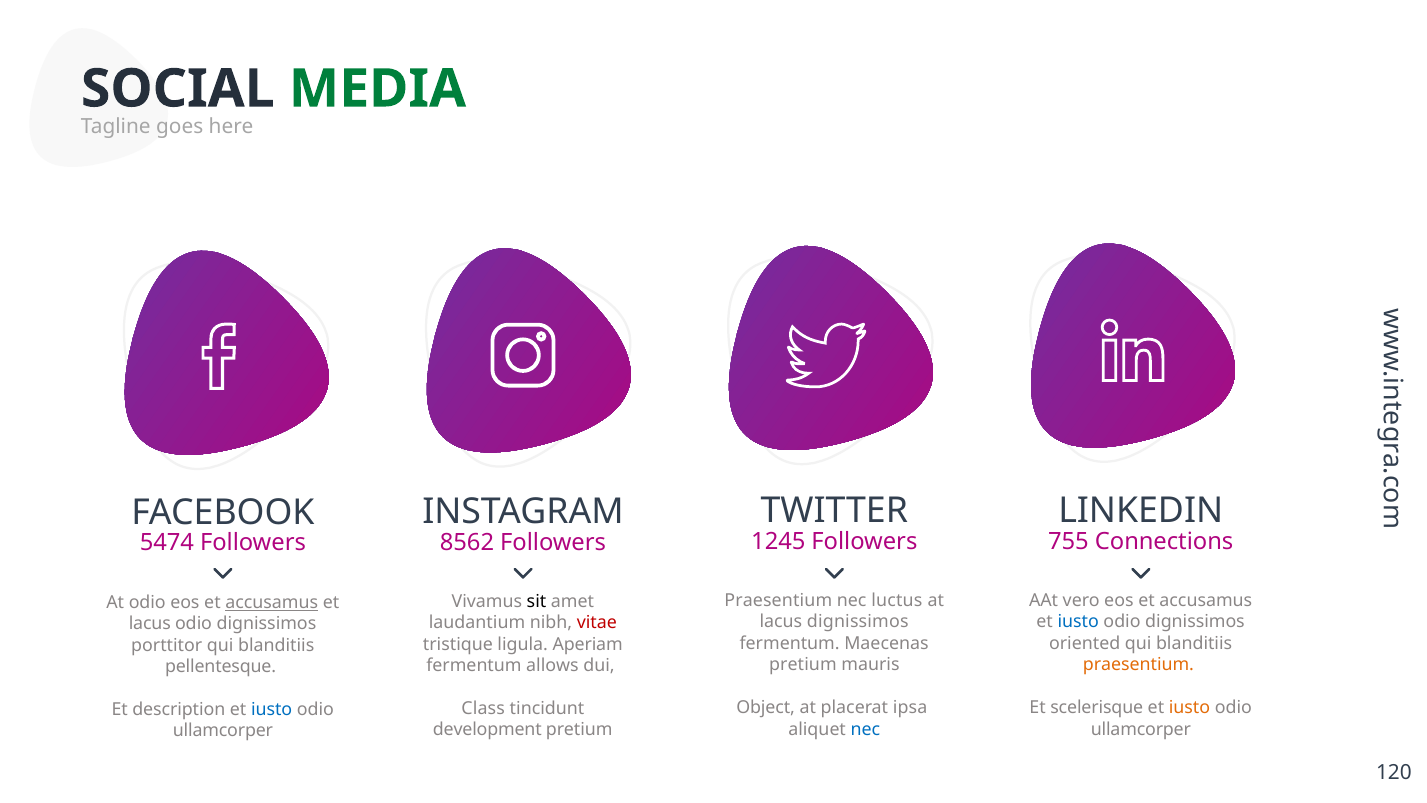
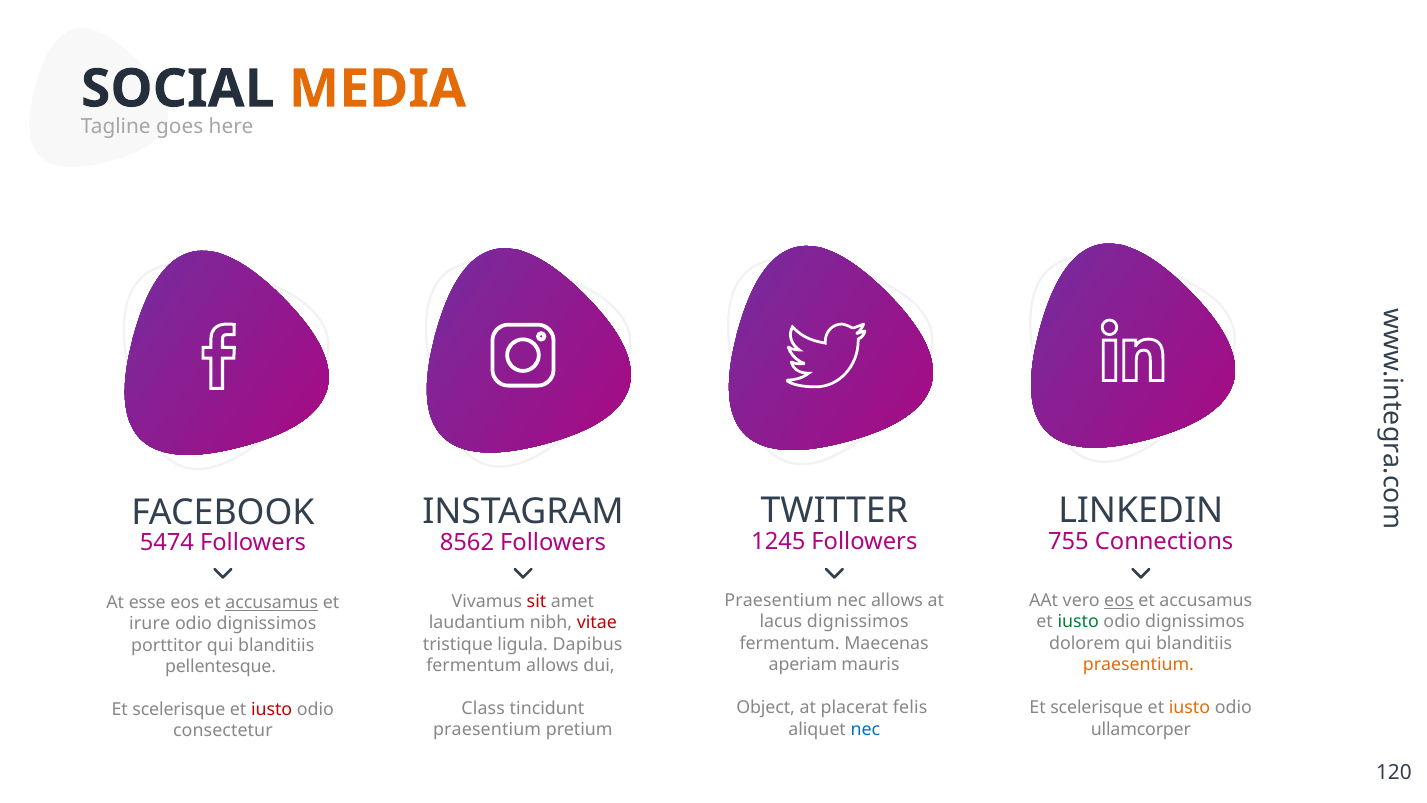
MEDIA colour: green -> orange (377, 89)
nec luctus: luctus -> allows (897, 600)
eos underline: none -> present (1119, 600)
sit colour: black -> red (537, 601)
At odio: odio -> esse (147, 602)
iusto colour: blue -> green (1078, 622)
lacus: lacus -> irure (150, 624)
oriented: oriented -> dolorem (1085, 643)
Aperiam: Aperiam -> Dapibus (588, 644)
pretium: pretium -> aperiam (803, 665)
ipsa: ipsa -> felis (910, 707)
description: description -> scelerisque (179, 709)
iusto colour: blue -> red (272, 709)
development: development -> praesentium (487, 730)
ullamcorper: ullamcorper -> consectetur (223, 731)
